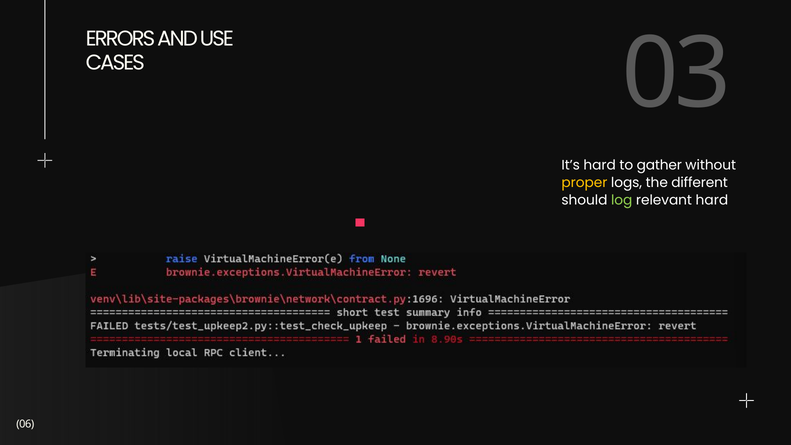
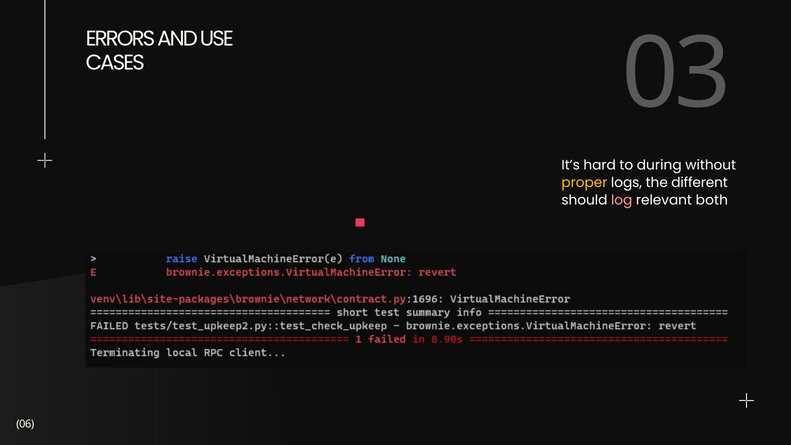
gather: gather -> during (659, 165)
log colour: light green -> pink (622, 200)
relevant hard: hard -> both (712, 200)
